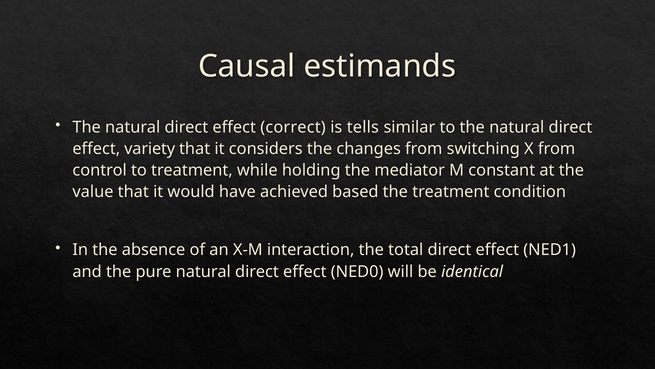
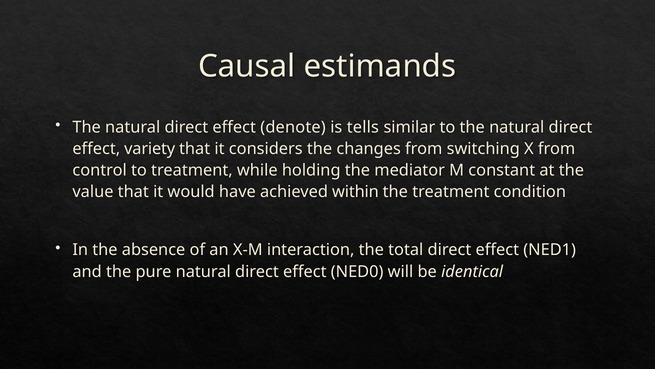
correct: correct -> denote (293, 127)
based: based -> within (355, 192)
